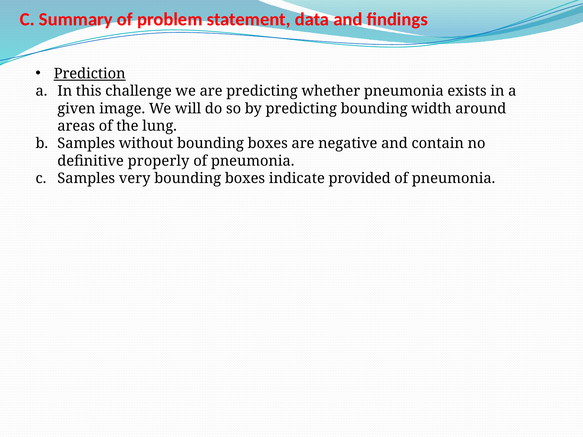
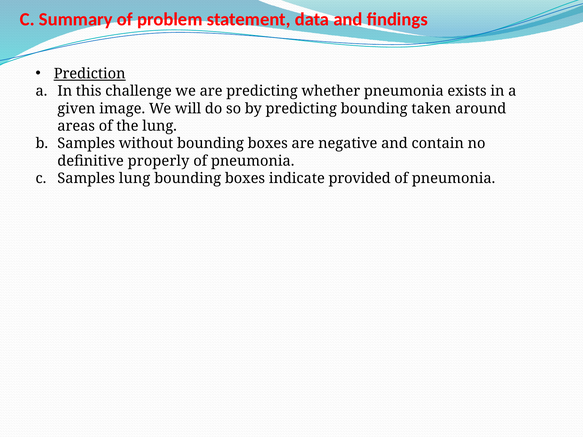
width: width -> taken (431, 109)
Samples very: very -> lung (135, 179)
